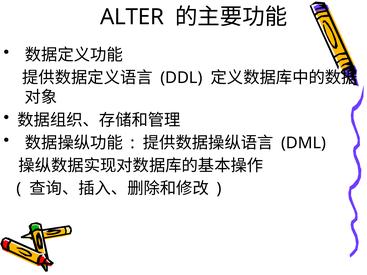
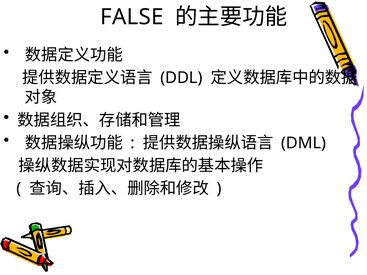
ALTER: ALTER -> FALSE (132, 17)
